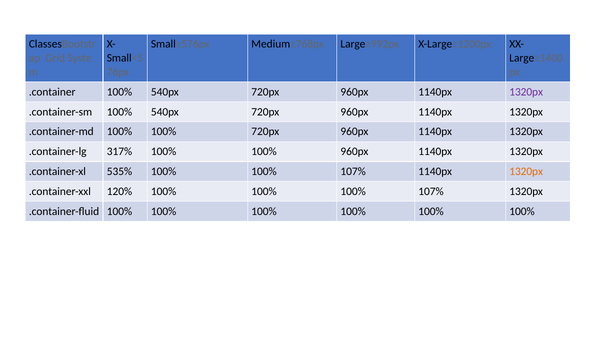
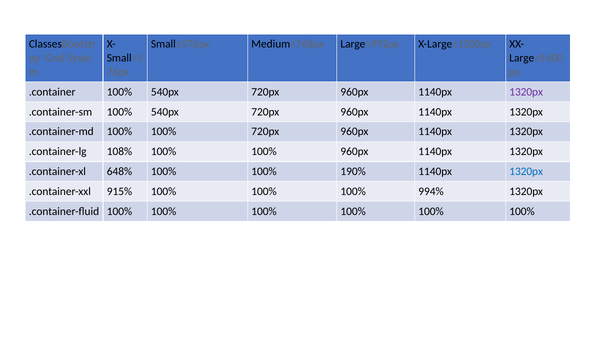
317%: 317% -> 108% (119, 152)
535%: 535% -> 648% (119, 172)
107%: 107% -> 190% (353, 172)
1320px colour: orange -> blue (526, 172)
120%: 120% -> 915% (119, 191)
100% 100% 100% 107%: 107% -> 994% (431, 191)
